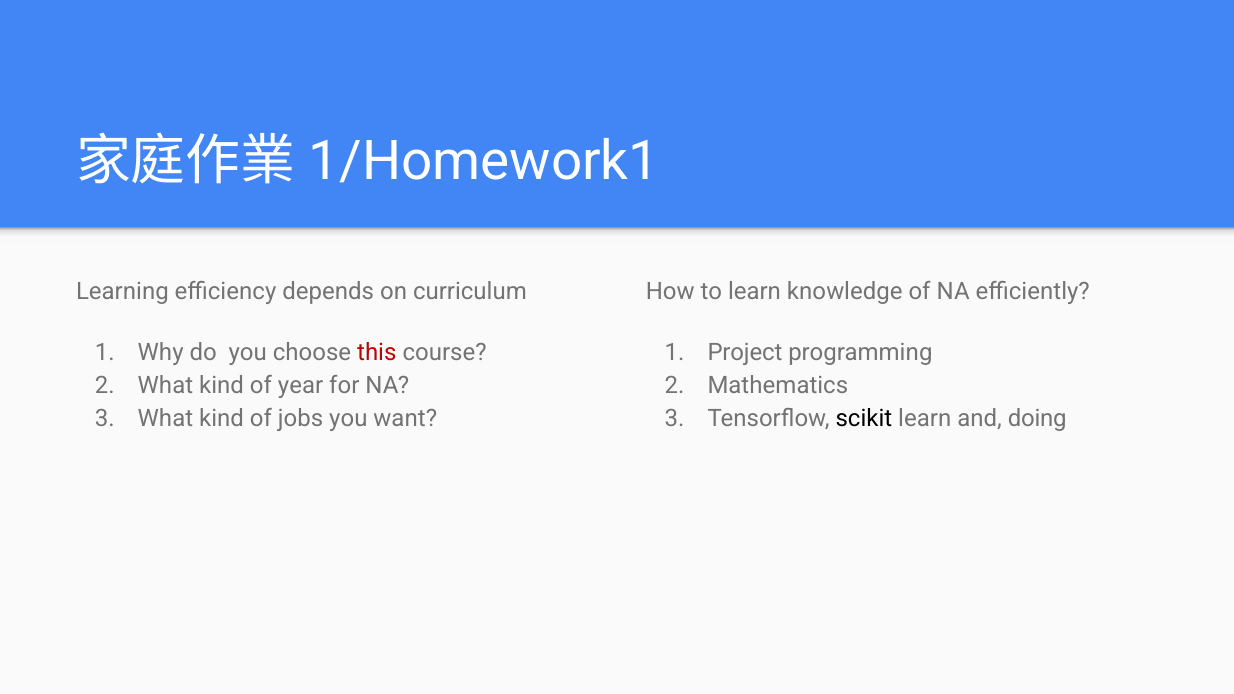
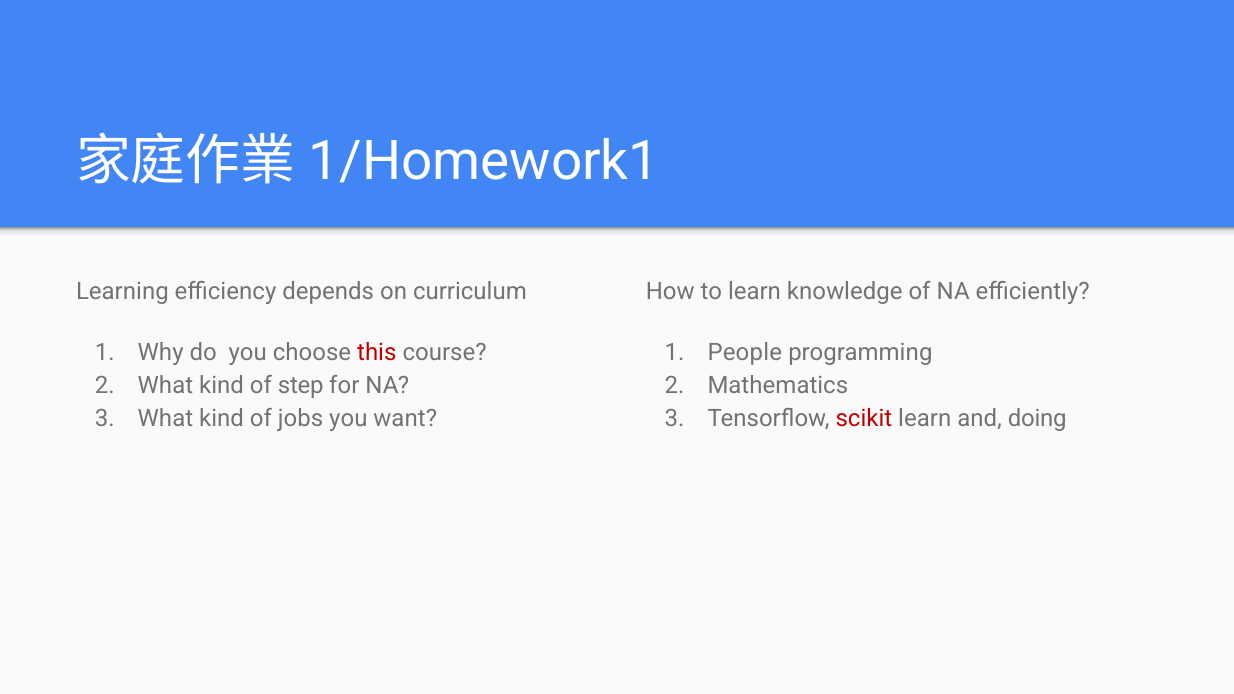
Project: Project -> People (745, 352)
year: year -> step (301, 385)
scikit colour: black -> red (864, 418)
